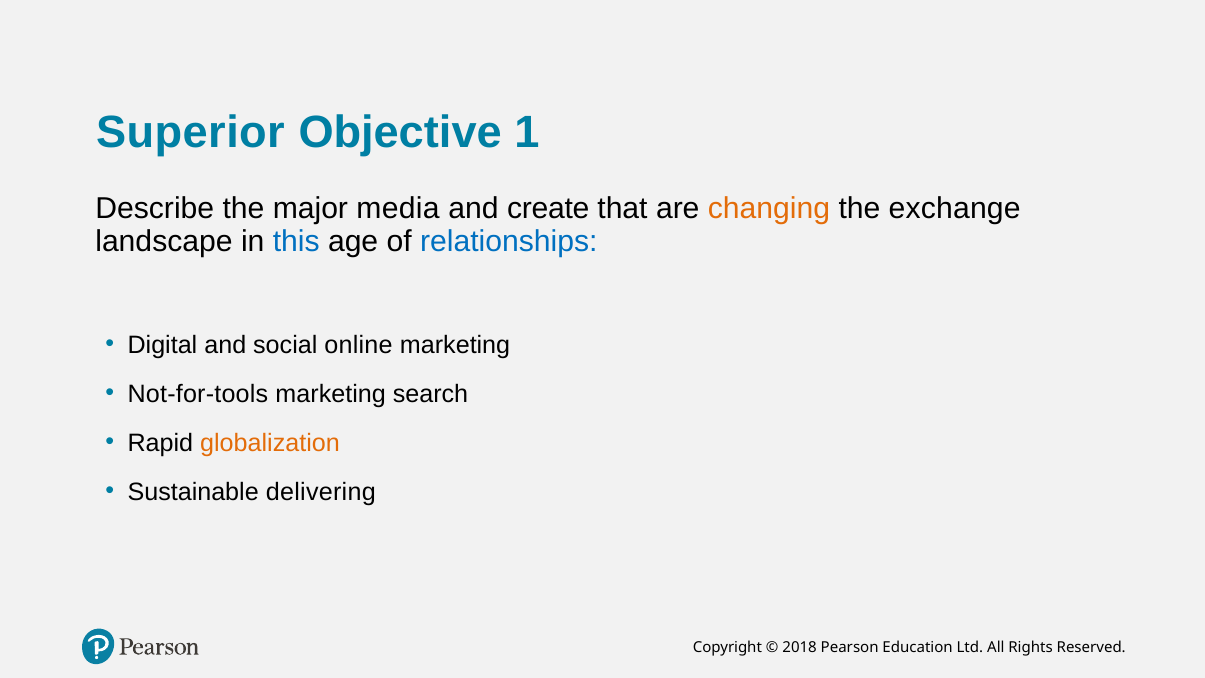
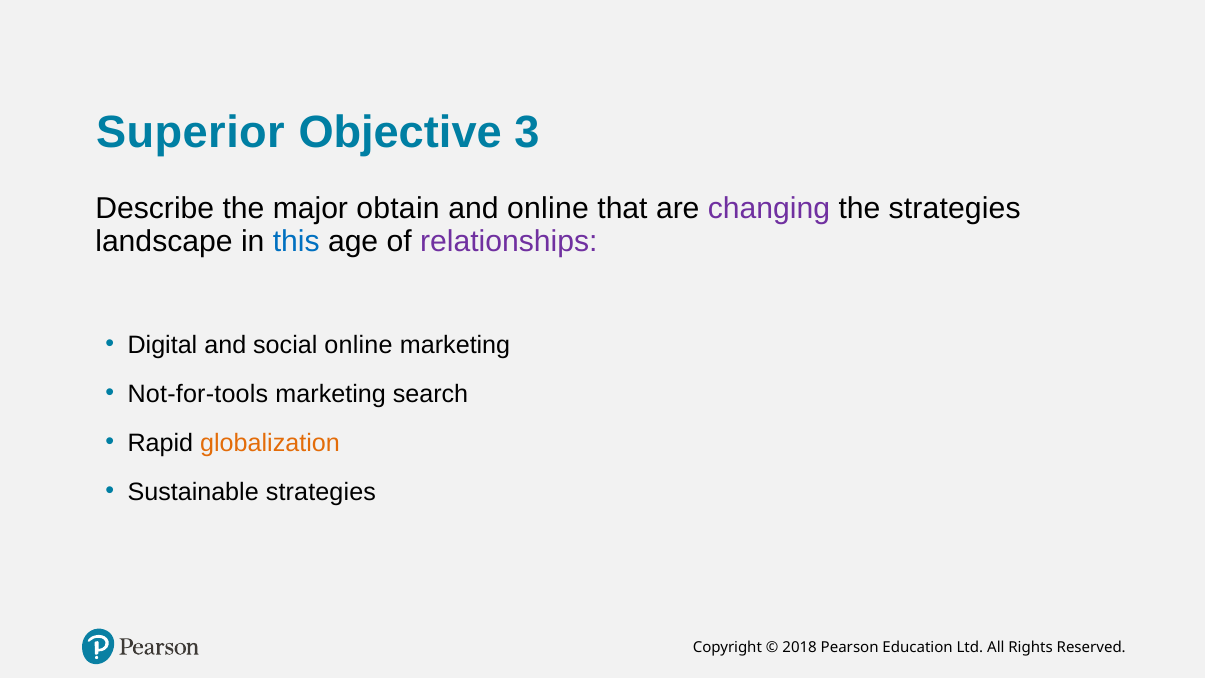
1: 1 -> 3 (527, 133)
media: media -> obtain (398, 209)
and create: create -> online (548, 209)
changing colour: orange -> purple (769, 209)
the exchange: exchange -> strategies (955, 209)
relationships colour: blue -> purple (509, 241)
Sustainable delivering: delivering -> strategies (321, 492)
